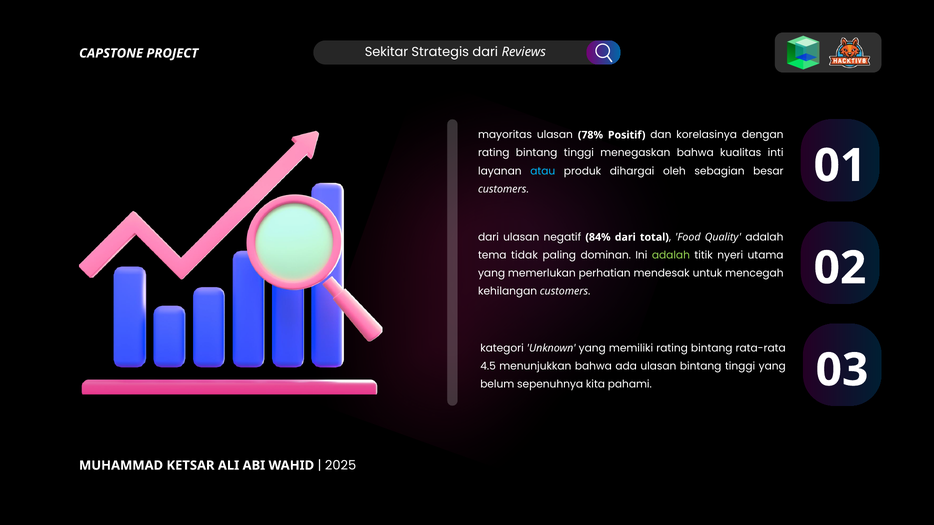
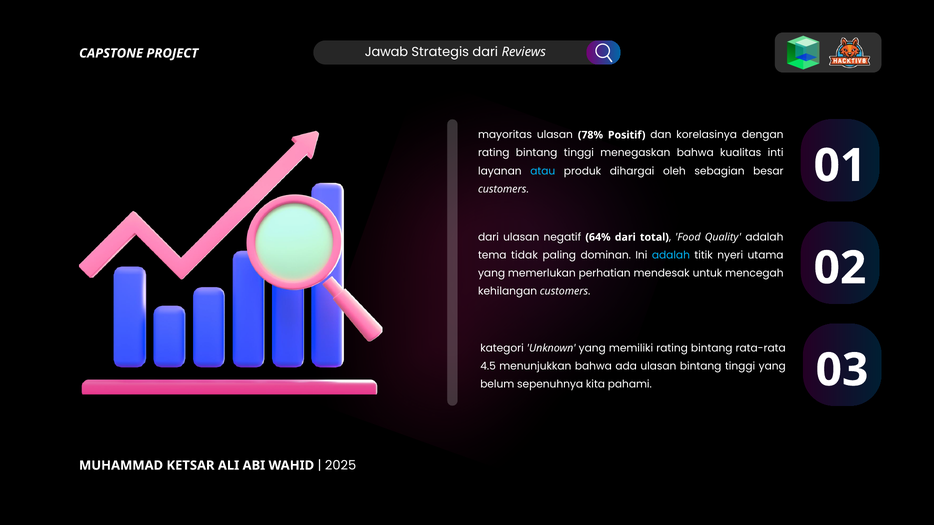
Sekitar: Sekitar -> Jawab (386, 52)
84%: 84% -> 64% (598, 237)
adalah colour: light green -> light blue (671, 255)
